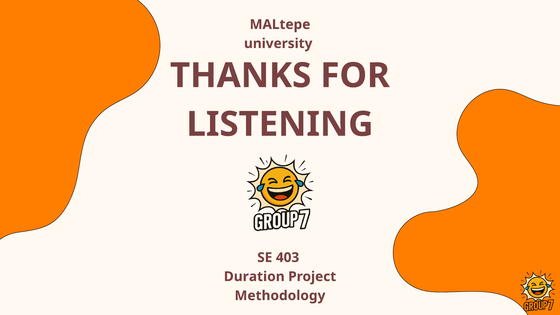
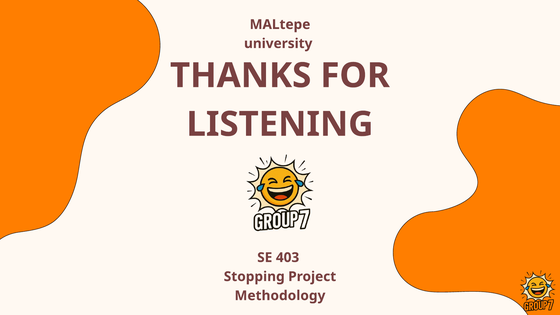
Duration: Duration -> Stopping (254, 277)
